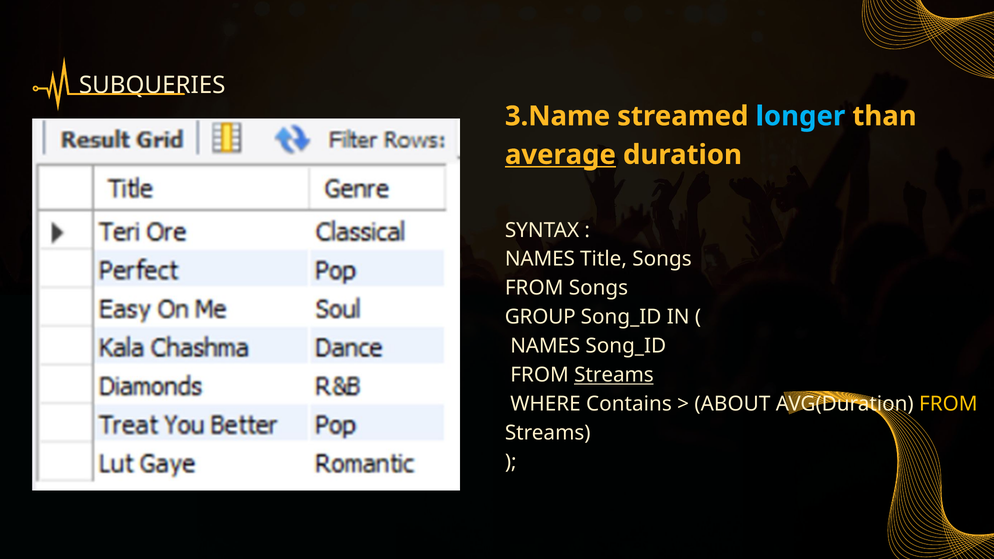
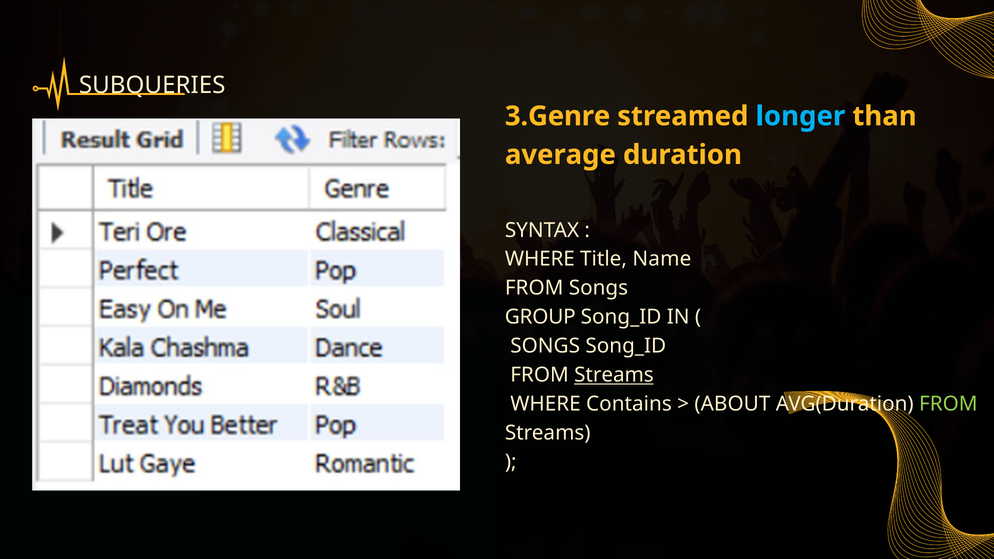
3.Name: 3.Name -> 3.Genre (558, 116)
average underline: present -> none (560, 155)
NAMES: NAMES -> WHERE (540, 259)
Title Songs: Songs -> Name (662, 259)
NAMES: NAMES -> SONGS (545, 346)
FROM colour: yellow -> light green (948, 404)
